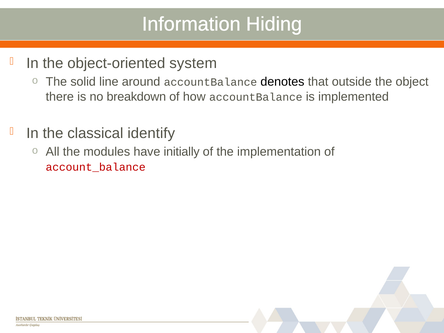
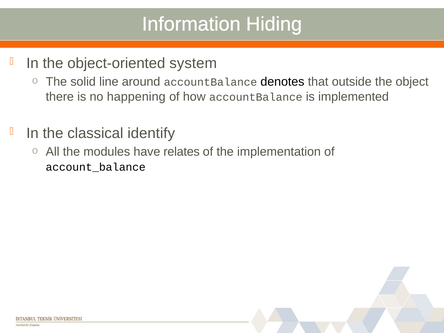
breakdown: breakdown -> happening (136, 97)
initially: initially -> relates (182, 152)
account_balance colour: red -> black (96, 167)
